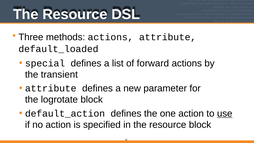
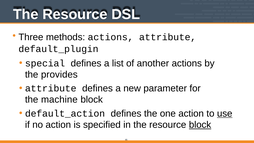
default_loaded: default_loaded -> default_plugin (58, 49)
forward: forward -> another (153, 63)
transient: transient -> provides (59, 74)
logrotate: logrotate -> machine (59, 100)
block underline: none -> present (200, 125)
